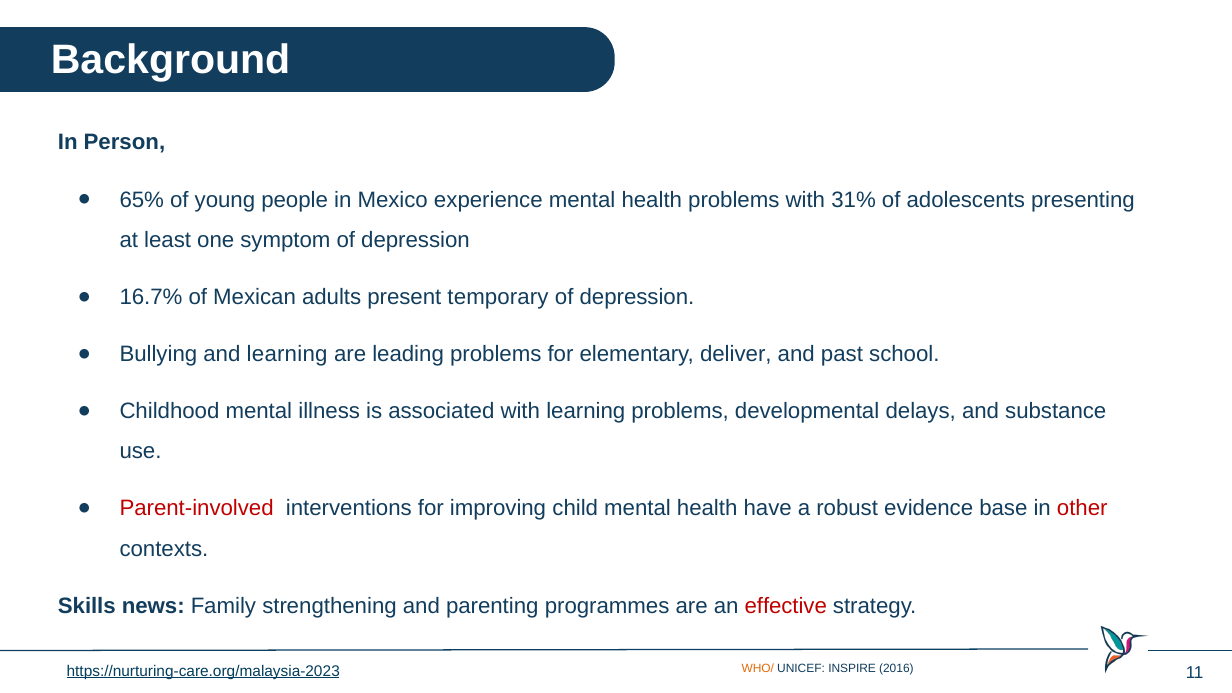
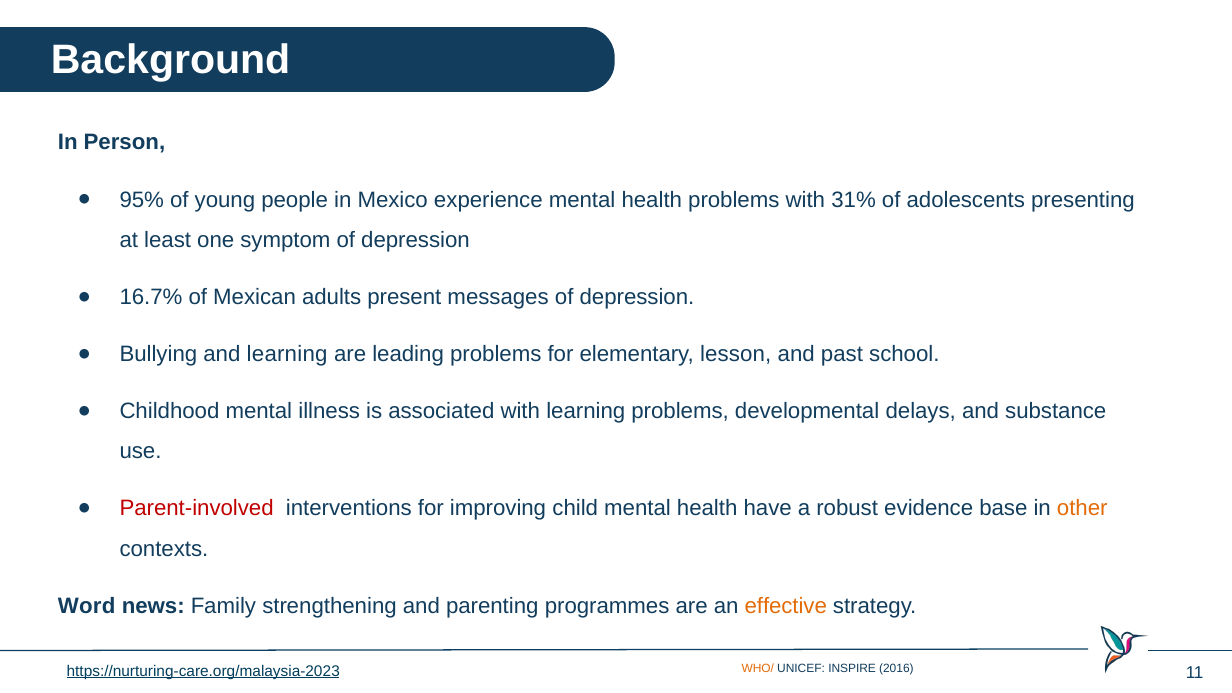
65%: 65% -> 95% (142, 200)
temporary: temporary -> messages (498, 297)
deliver: deliver -> lesson (736, 354)
other colour: red -> orange (1082, 509)
Skills: Skills -> Word (87, 606)
effective colour: red -> orange (786, 606)
